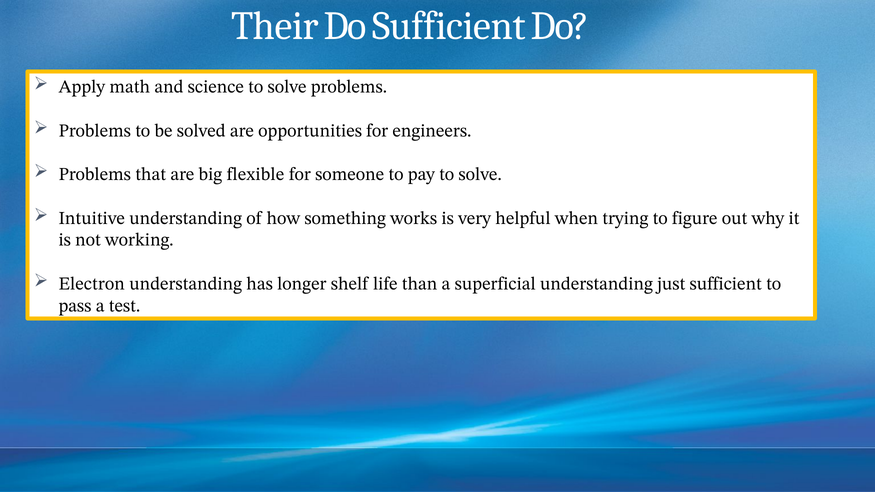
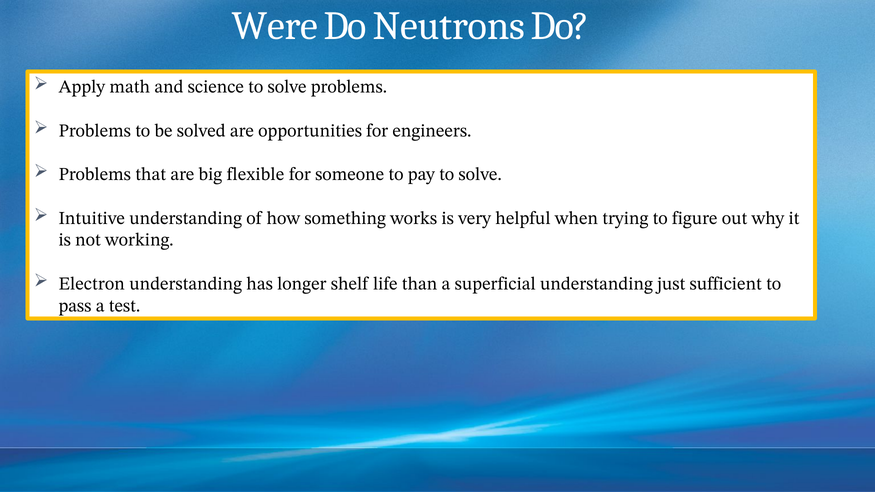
Their: Their -> Were (275, 26)
Do Sufficient: Sufficient -> Neutrons (449, 26)
